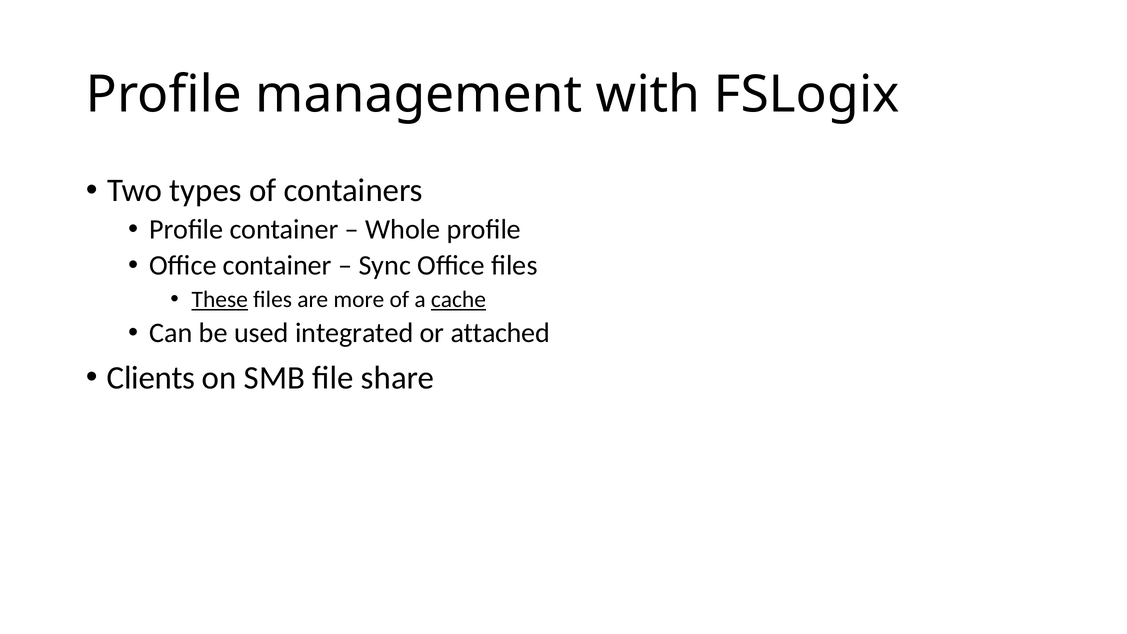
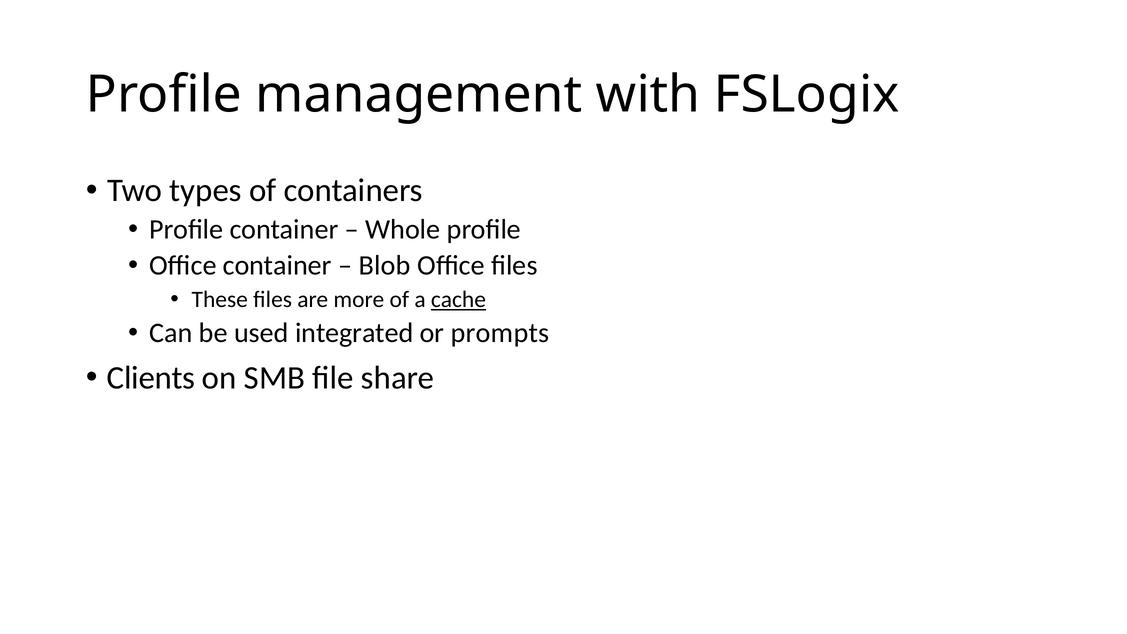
Sync: Sync -> Blob (385, 266)
These underline: present -> none (220, 299)
attached: attached -> prompts (500, 333)
